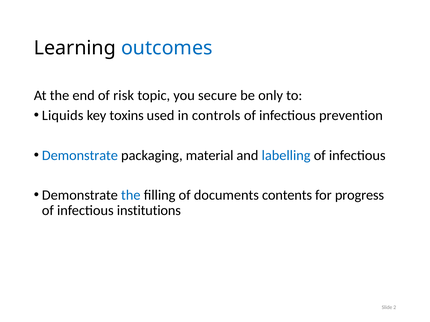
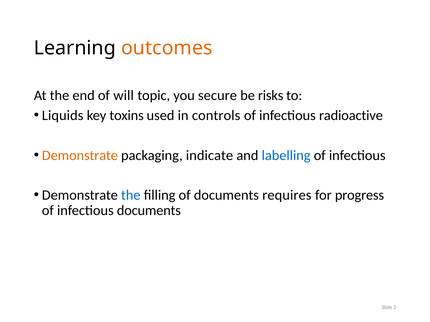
outcomes colour: blue -> orange (167, 48)
risk: risk -> will (124, 96)
only: only -> risks (271, 96)
prevention: prevention -> radioactive (351, 116)
Demonstrate colour: blue -> orange (80, 156)
material: material -> indicate (210, 156)
contents: contents -> requires (287, 195)
infectious institutions: institutions -> documents (149, 211)
